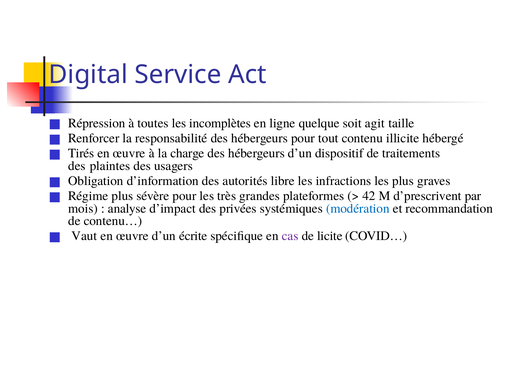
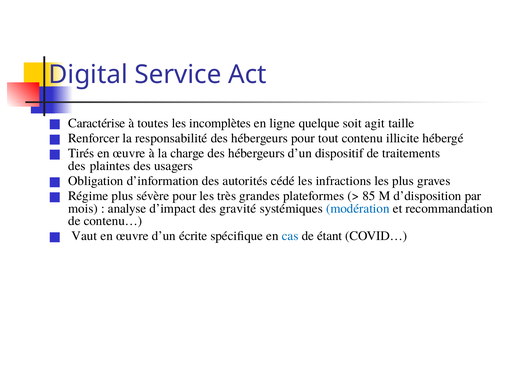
Répression: Répression -> Caractérise (97, 123)
libre: libre -> cédé (283, 181)
42: 42 -> 85 (369, 196)
d’prescrivent: d’prescrivent -> d’disposition (427, 196)
privées: privées -> gravité (238, 209)
cas colour: purple -> blue (290, 236)
licite: licite -> étant (330, 236)
